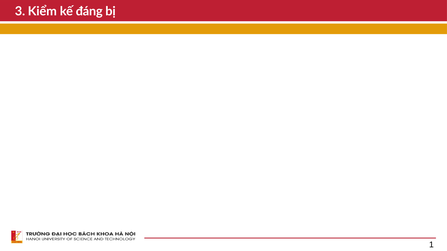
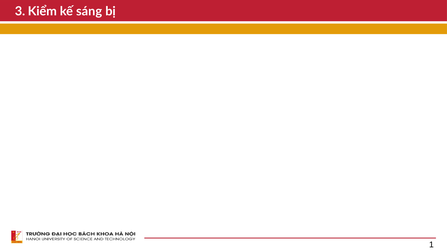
đáng: đáng -> sáng (89, 11)
